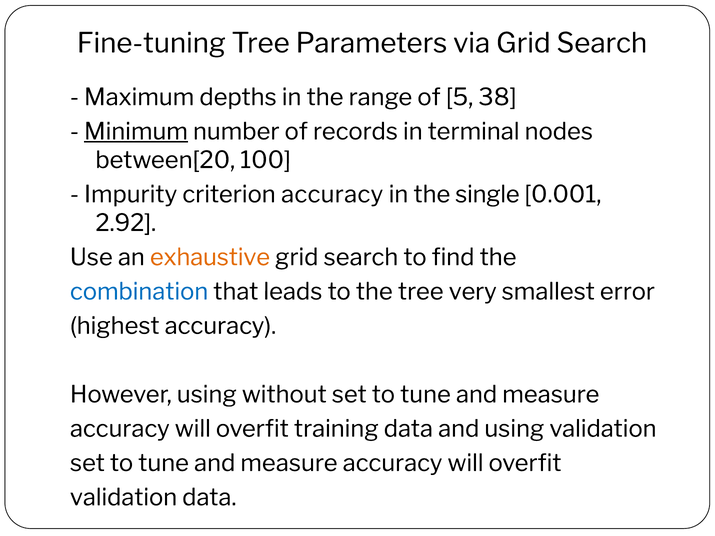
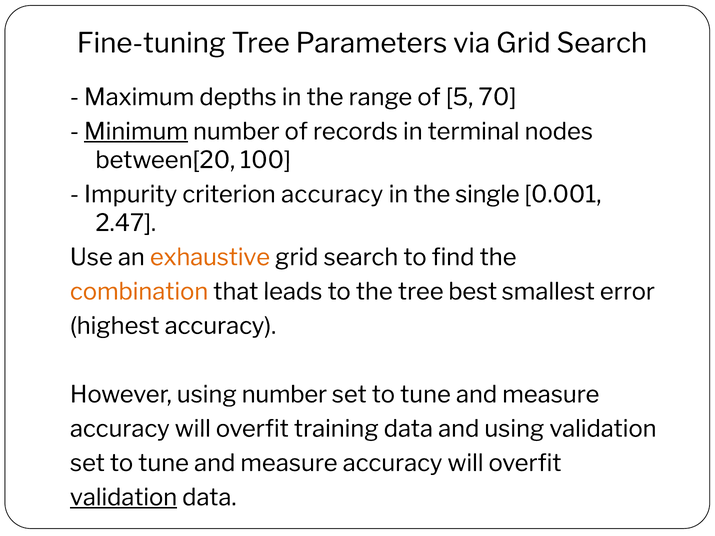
38: 38 -> 70 (497, 97)
2.92: 2.92 -> 2.47 (126, 223)
combination colour: blue -> orange (139, 292)
very: very -> best (473, 292)
using without: without -> number (284, 395)
validation underline: none -> present (124, 498)
